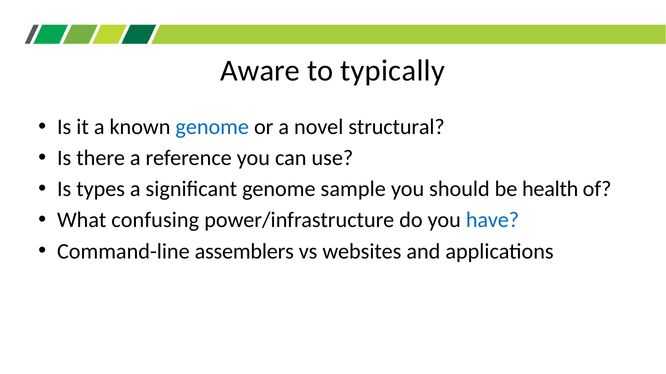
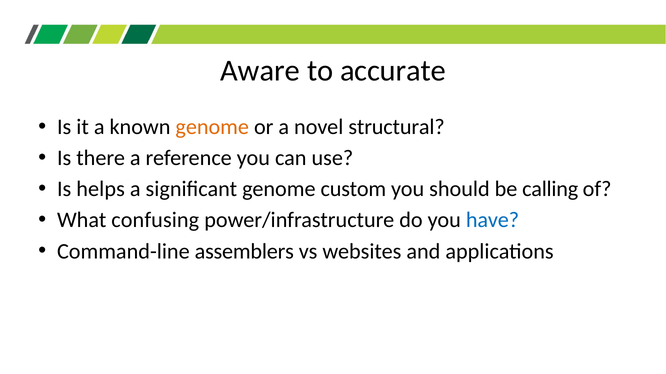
typically: typically -> accurate (393, 71)
genome colour: blue -> orange (212, 127)
types: types -> helps (101, 189)
sample: sample -> custom (353, 189)
health: health -> calling (550, 189)
